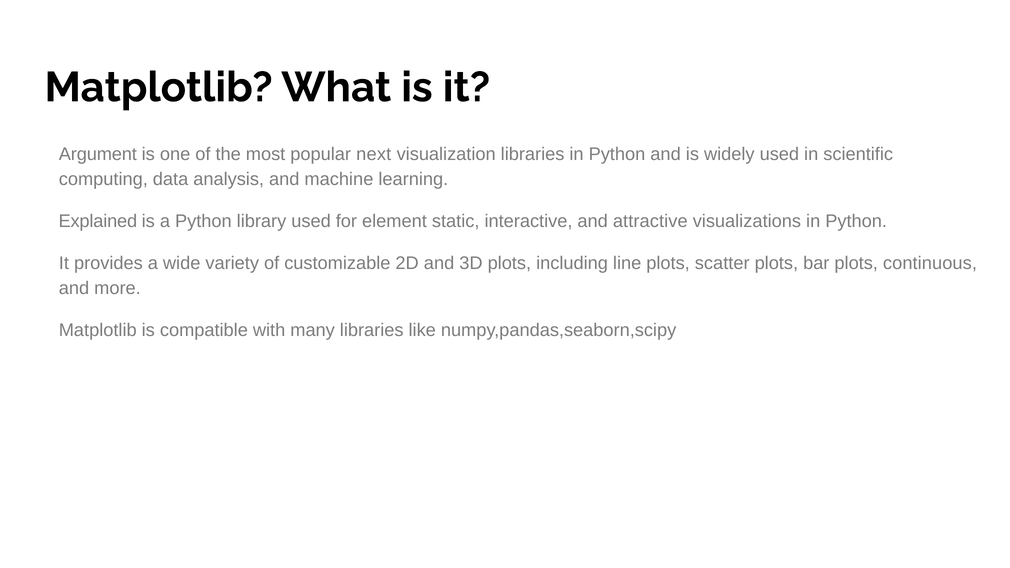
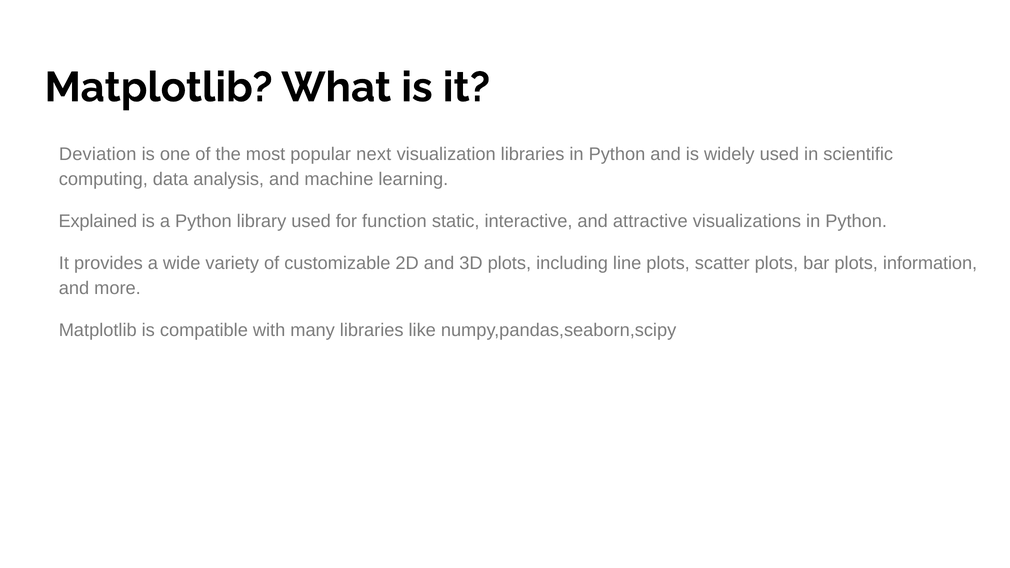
Argument: Argument -> Deviation (98, 154)
element: element -> function (394, 221)
continuous: continuous -> information (930, 263)
